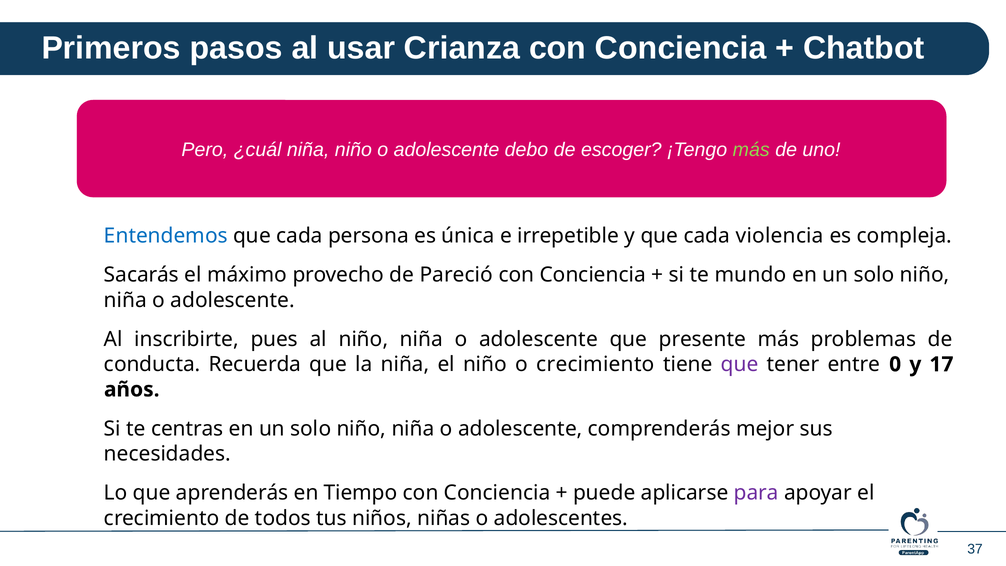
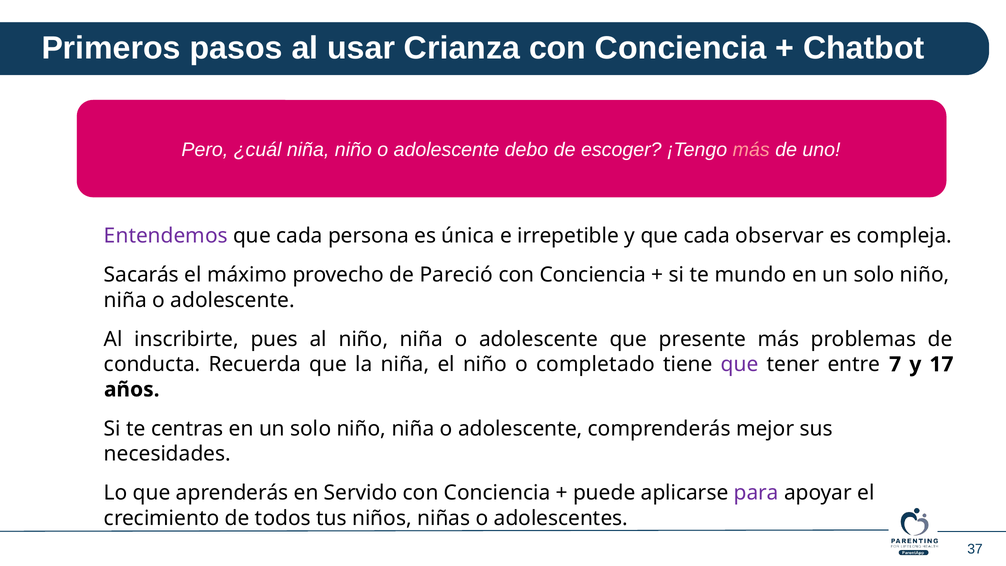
más colour: light green -> pink (751, 150)
Entendemos colour: blue -> purple (166, 236)
violencia: violencia -> observar (780, 236)
o crecimiento: crecimiento -> completado (595, 364)
0: 0 -> 7 (895, 364)
Tiempo: Tiempo -> Servido (361, 493)
